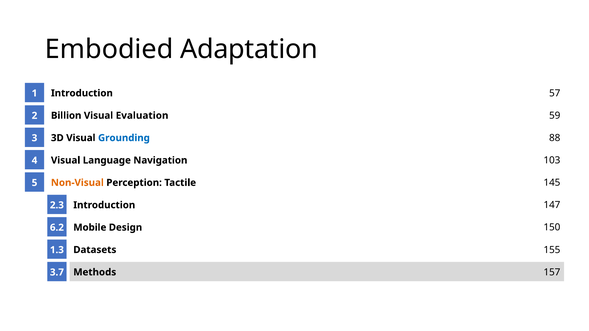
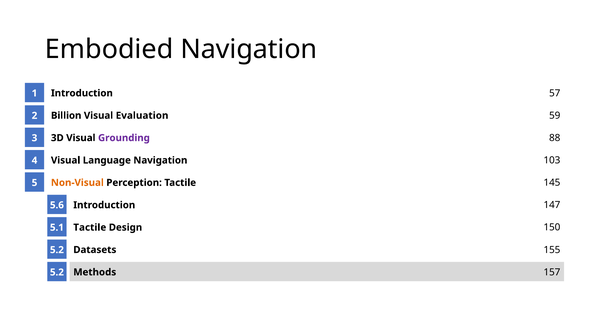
Embodied Adaptation: Adaptation -> Navigation (249, 49)
Grounding colour: blue -> purple (124, 138)
2.3: 2.3 -> 5.6 (57, 205)
Mobile: Mobile -> Tactile (90, 228)
6.2: 6.2 -> 5.1 (57, 228)
1.3: 1.3 -> 5.2 (57, 250)
3.7: 3.7 -> 5.2 (57, 273)
